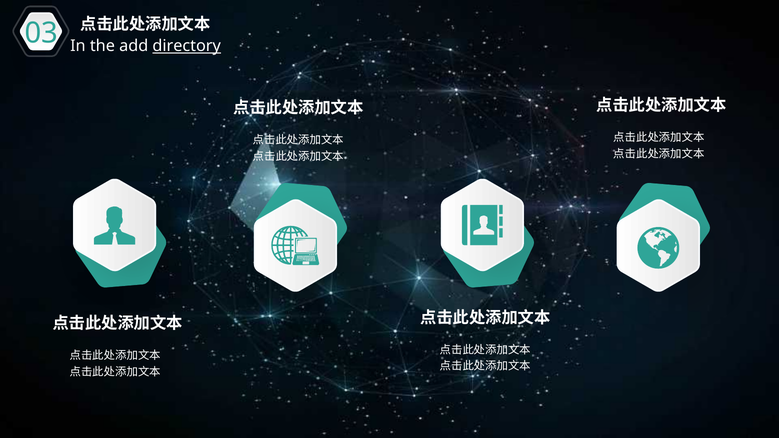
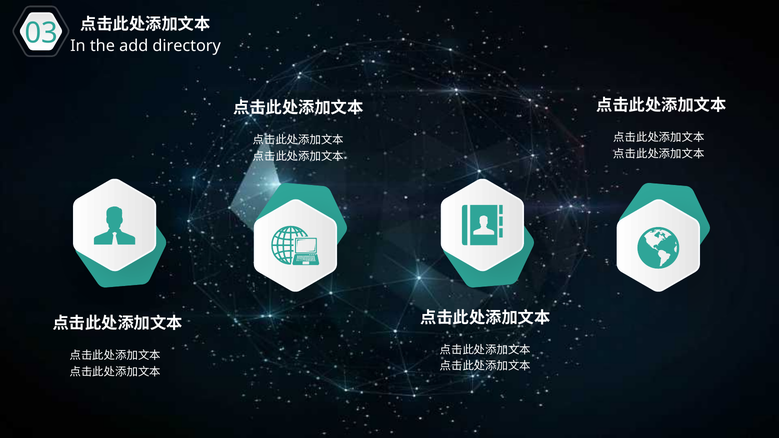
directory underline: present -> none (187, 46)
